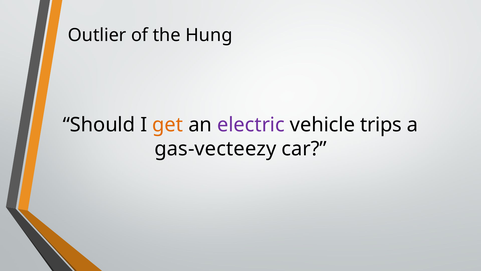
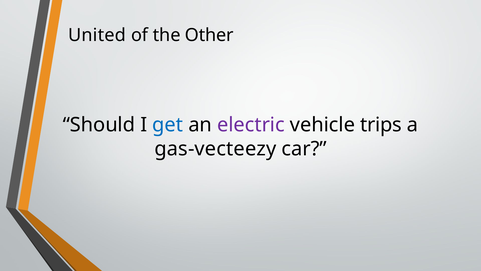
Outlier: Outlier -> United (97, 35)
Hung: Hung -> Other (209, 35)
get colour: orange -> blue (168, 125)
